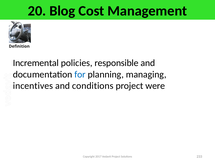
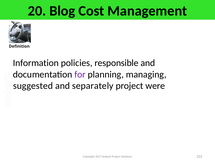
Incremental: Incremental -> Information (36, 63)
for colour: blue -> purple (80, 74)
incentives: incentives -> suggested (33, 86)
conditions: conditions -> separately (93, 86)
